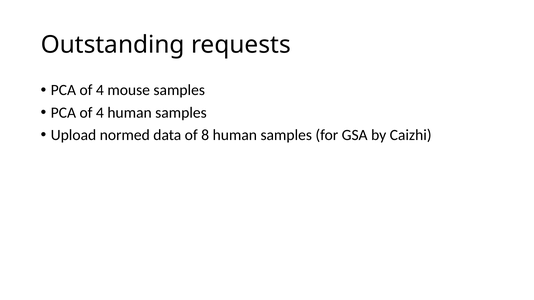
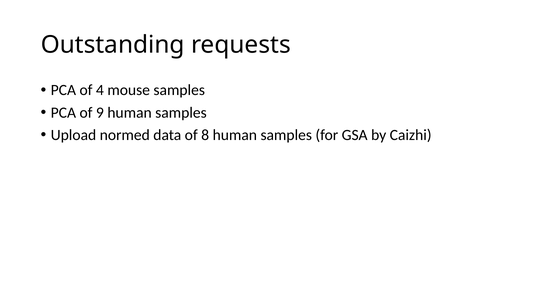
4: 4 -> 9 (100, 113)
